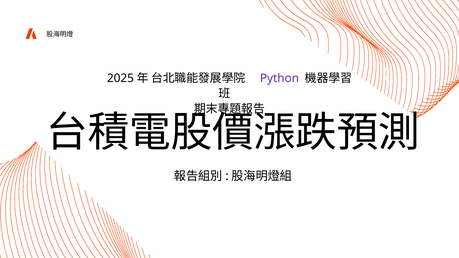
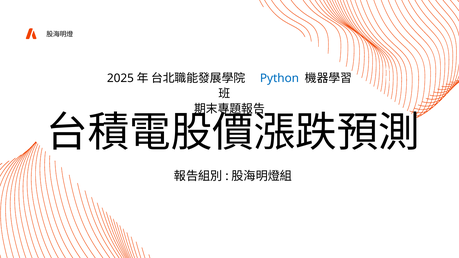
Python colour: purple -> blue (279, 78)
